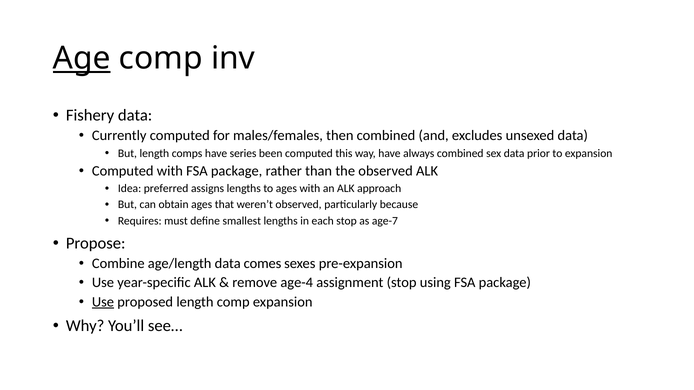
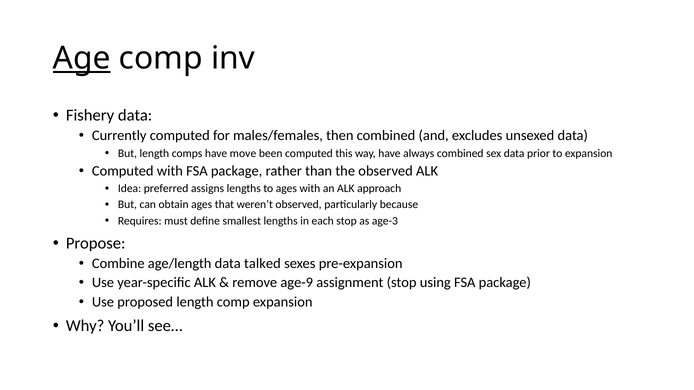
series: series -> move (243, 153)
age-7: age-7 -> age-3 (385, 221)
comes: comes -> talked (262, 264)
age-4: age-4 -> age-9 (297, 283)
Use underline: present -> none (103, 302)
